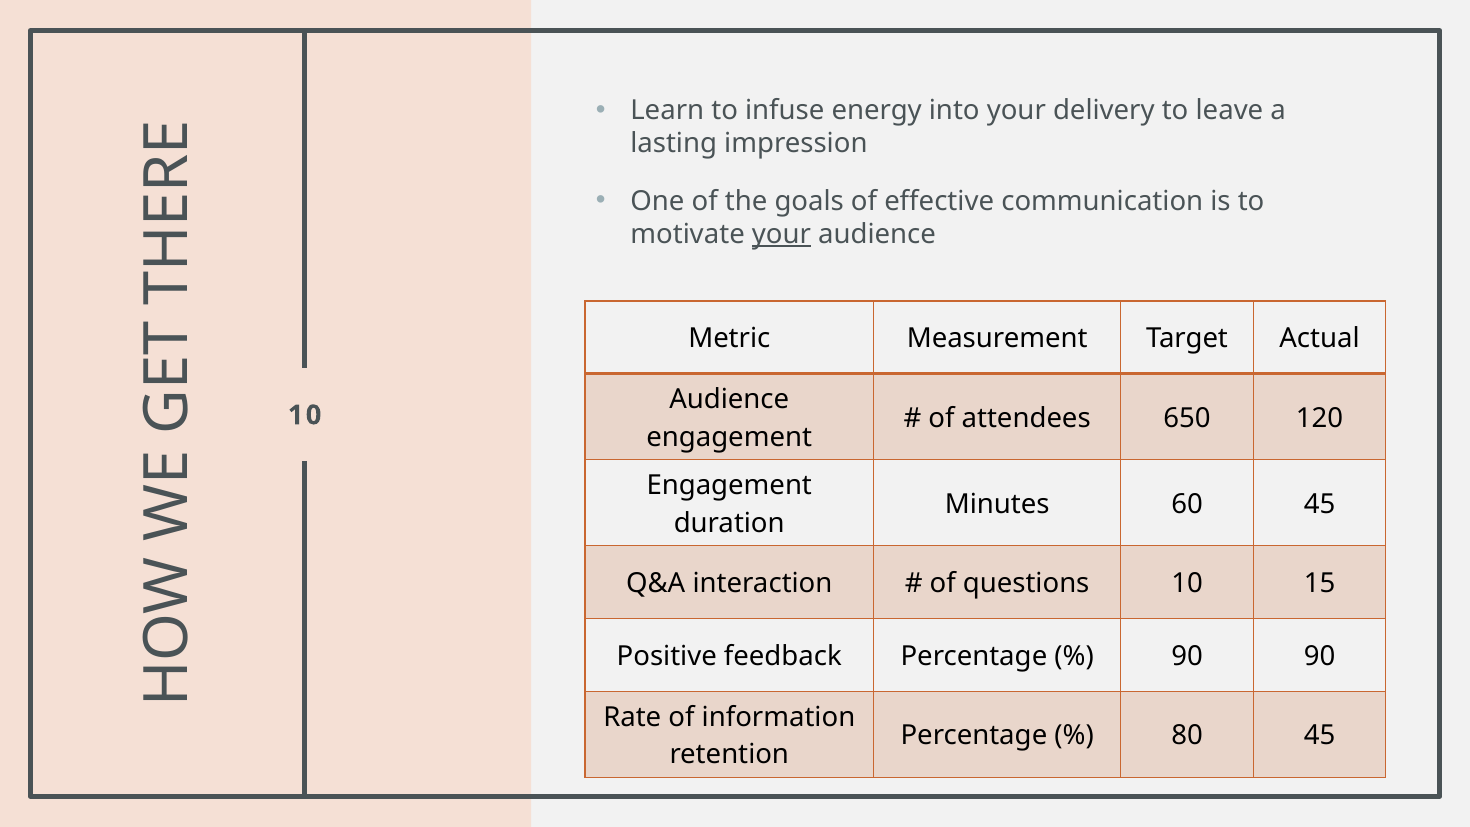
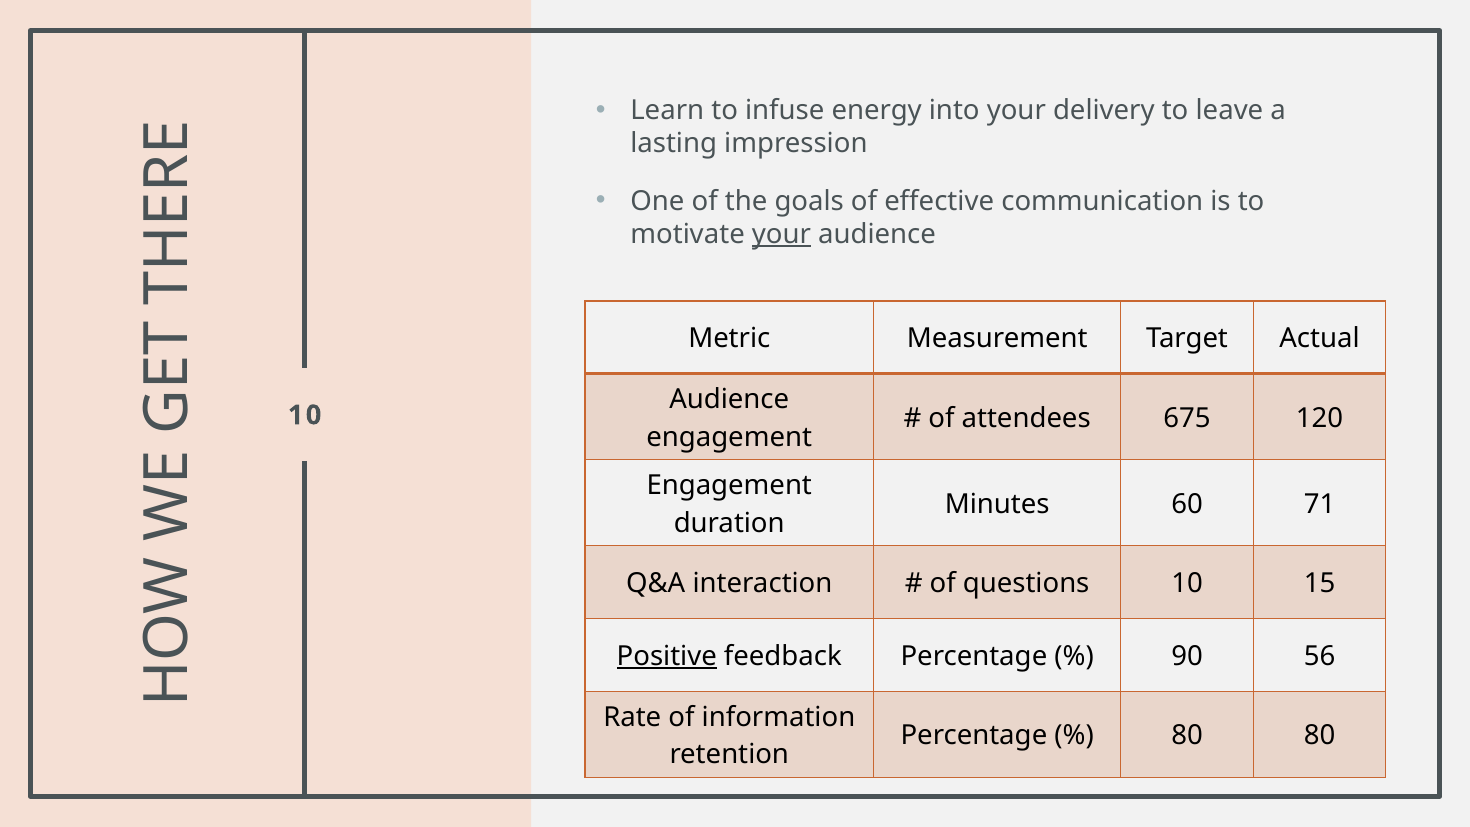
650: 650 -> 675 (1187, 418)
60 45: 45 -> 71 (1320, 504)
Positive underline: none -> present (667, 656)
90 90: 90 -> 56 (1320, 656)
80 45: 45 -> 80 (1320, 736)
